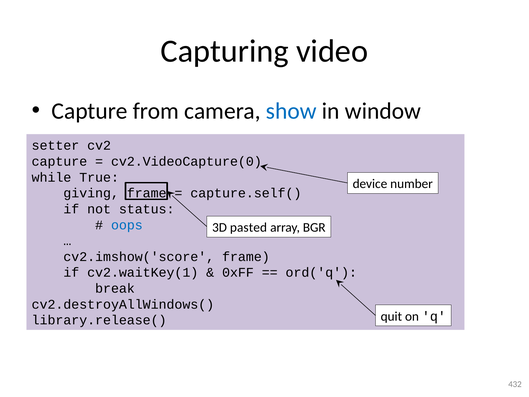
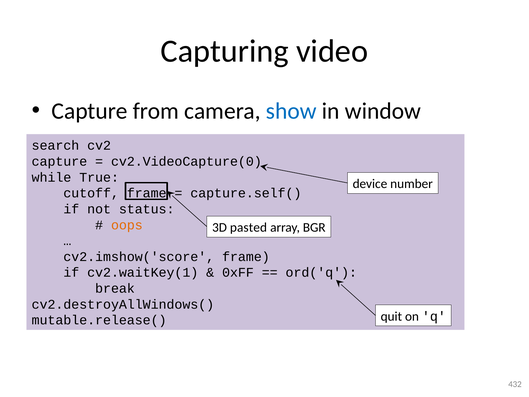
setter: setter -> search (55, 145)
giving: giving -> cutoff (91, 193)
oops colour: blue -> orange (127, 225)
library.release(: library.release( -> mutable.release( (99, 320)
